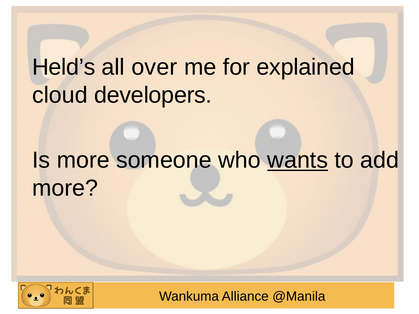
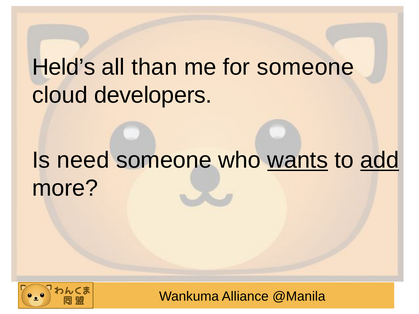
over: over -> than (154, 67)
for explained: explained -> someone (305, 67)
Is more: more -> need (83, 160)
add underline: none -> present (380, 160)
